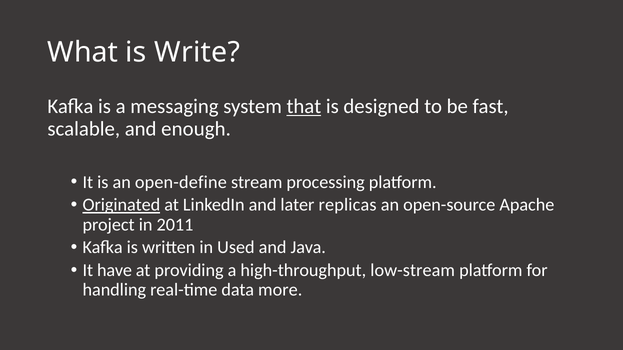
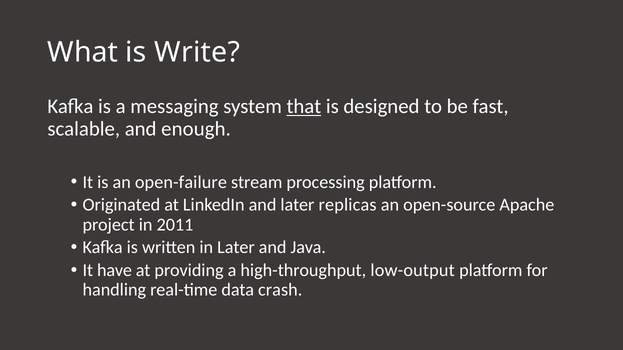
open-define: open-define -> open-failure (181, 182)
Originated underline: present -> none (121, 205)
in Used: Used -> Later (236, 248)
low-stream: low-stream -> low-output (413, 271)
more: more -> crash (280, 290)
